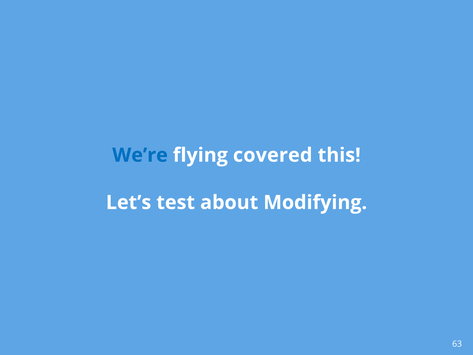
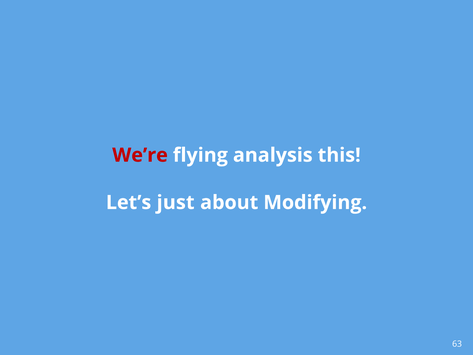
We’re colour: blue -> red (140, 155)
covered: covered -> analysis (273, 155)
test: test -> just (176, 202)
